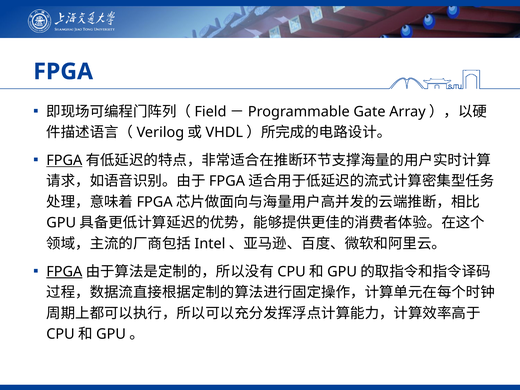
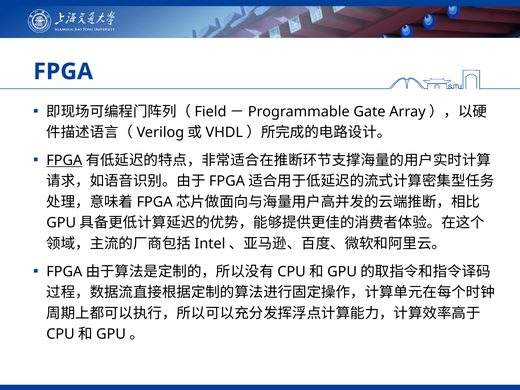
FPGA underline: present -> none (64, 272)
